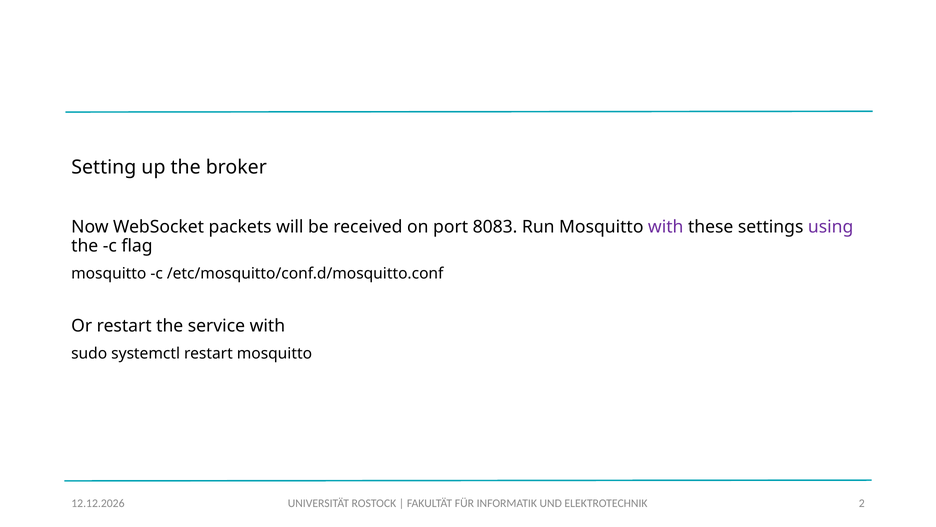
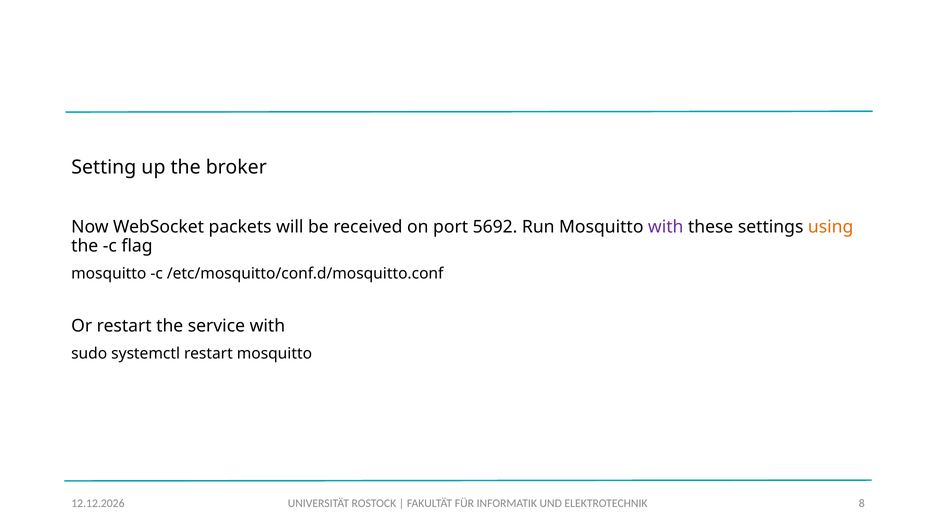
8083: 8083 -> 5692 (495, 227)
using colour: purple -> orange (831, 227)
2: 2 -> 8 (862, 503)
